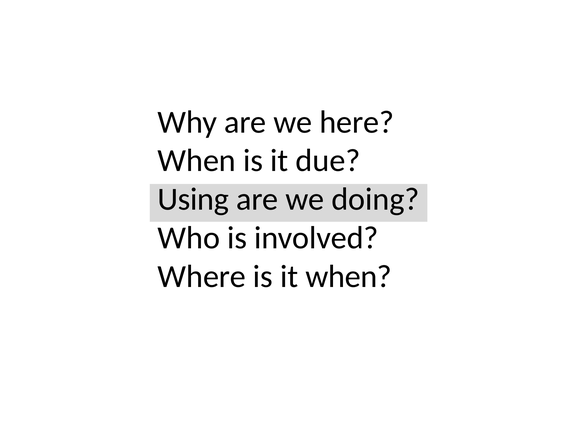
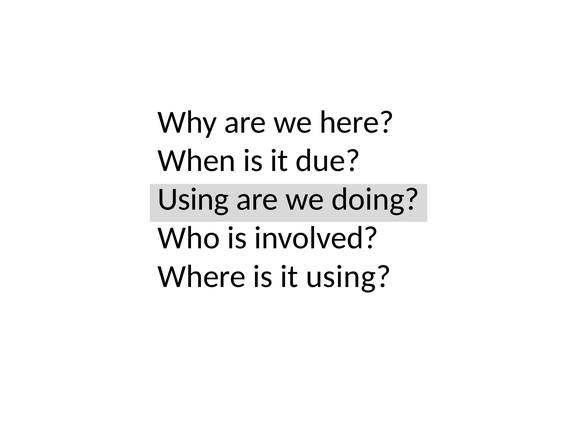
it when: when -> using (348, 277)
